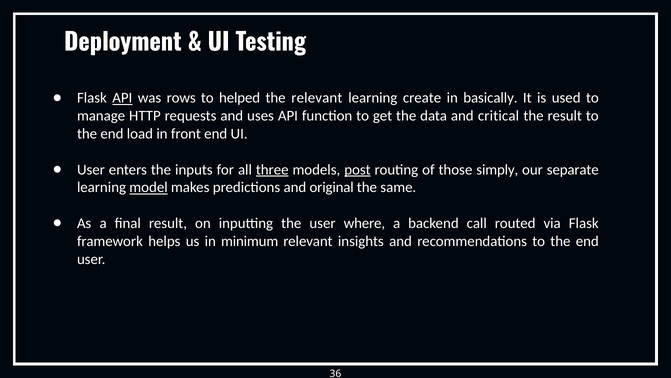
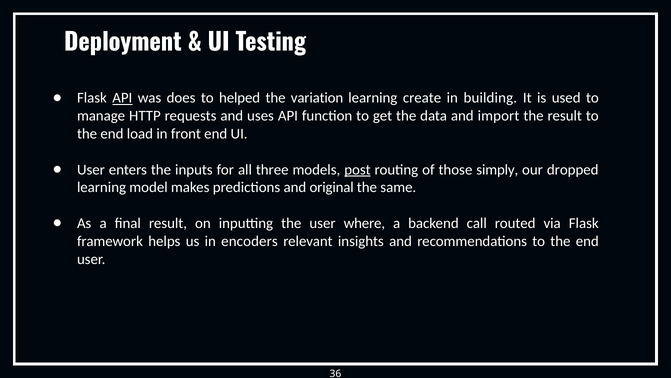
rows: rows -> does (181, 98)
the relevant: relevant -> variation (317, 98)
basically: basically -> building (490, 98)
critical: critical -> import (499, 116)
three underline: present -> none (272, 169)
separate: separate -> dropped (573, 169)
model underline: present -> none (149, 187)
minimum: minimum -> encoders (250, 241)
